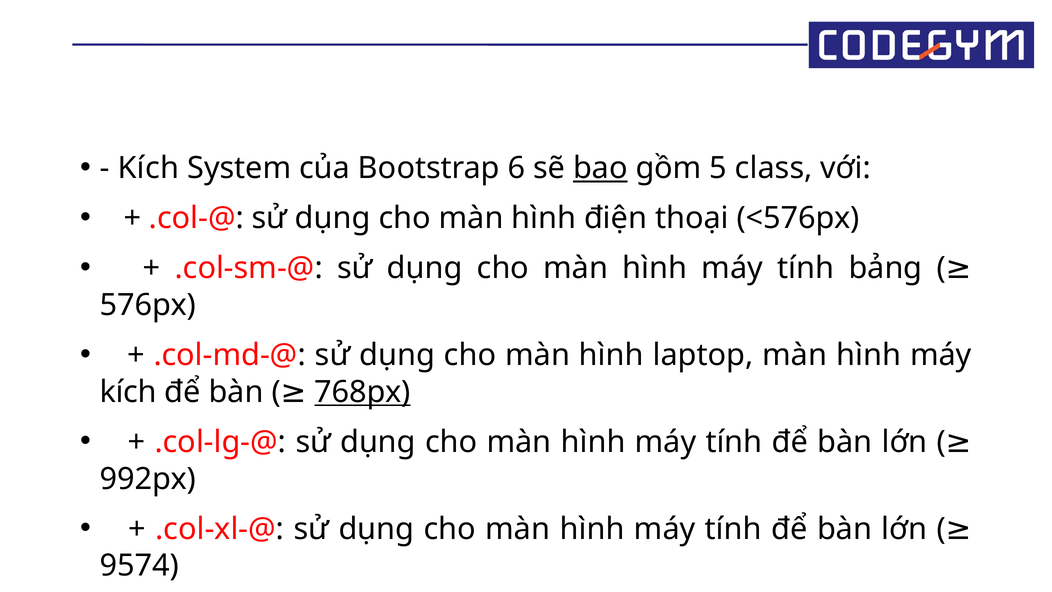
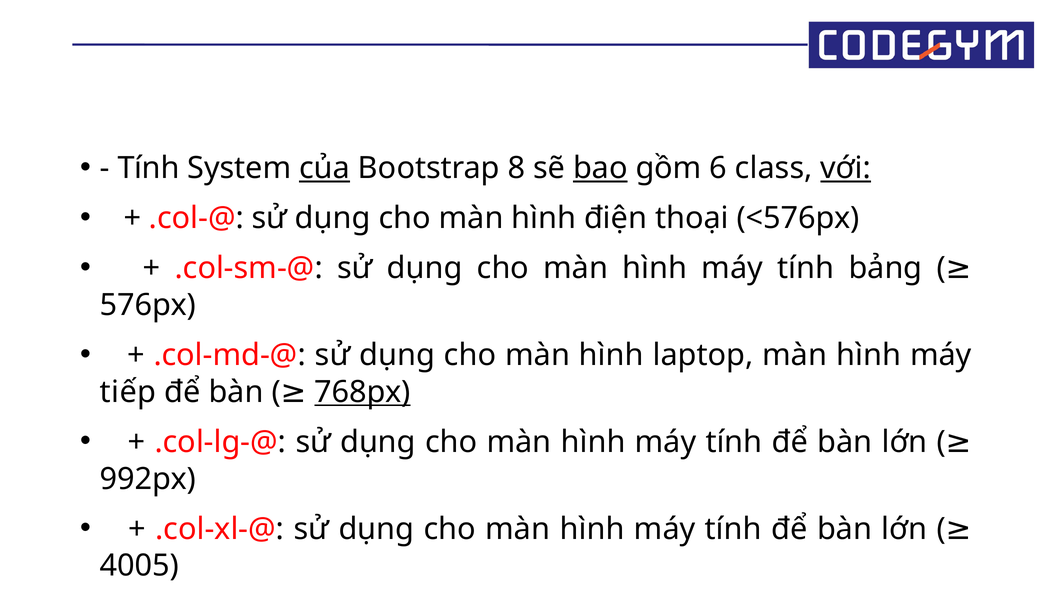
Kích: Kích -> Tính (149, 168)
của underline: none -> present (325, 168)
6: 6 -> 8 (517, 168)
5: 5 -> 6 (718, 168)
với underline: none -> present (846, 168)
kích: kích -> tiếp (128, 392)
9574: 9574 -> 4005 (139, 566)
